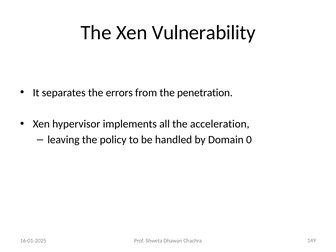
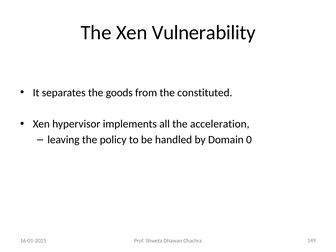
errors: errors -> goods (119, 93)
penetration: penetration -> constituted (205, 93)
